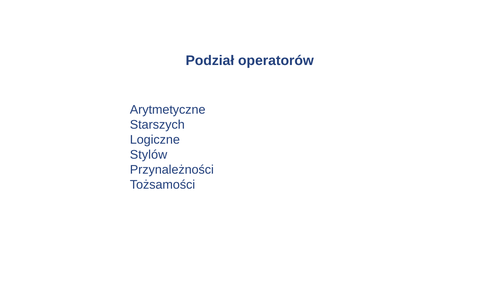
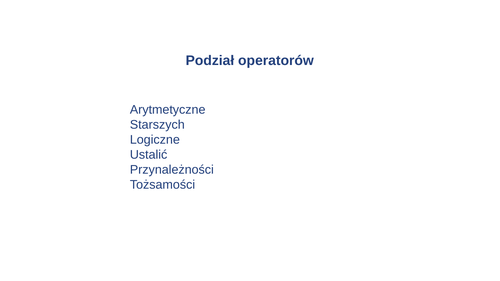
Stylów: Stylów -> Ustalić (149, 155)
